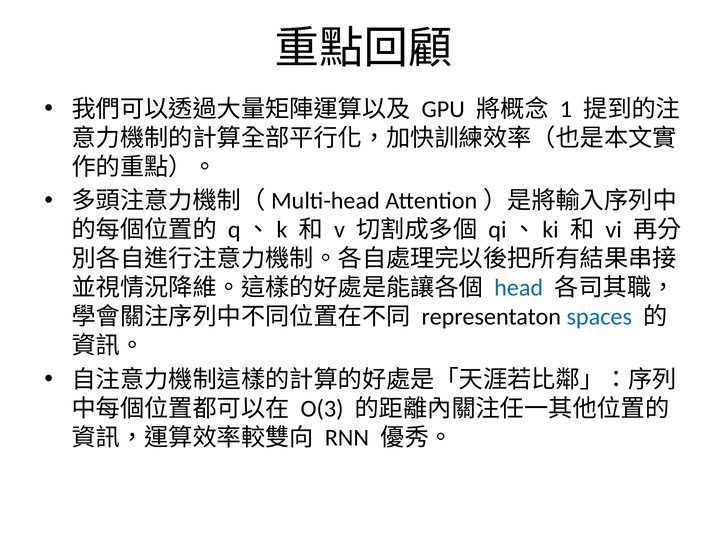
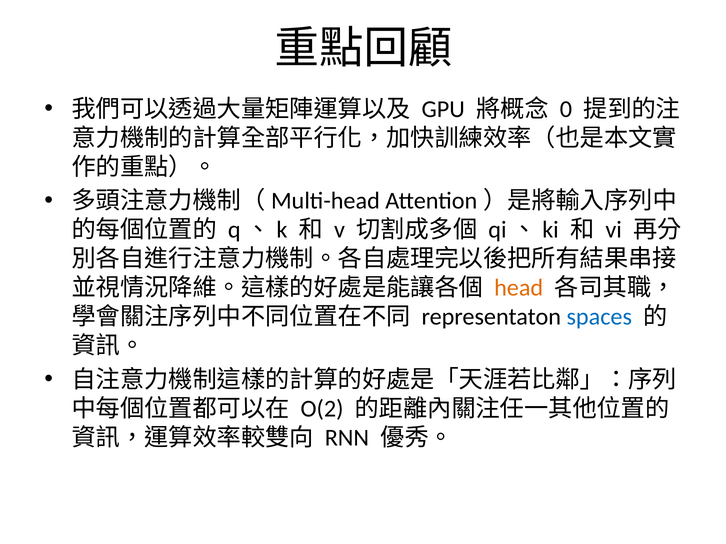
1: 1 -> 0 (566, 109)
head colour: blue -> orange (519, 288)
O(3: O(3 -> O(2 (322, 409)
